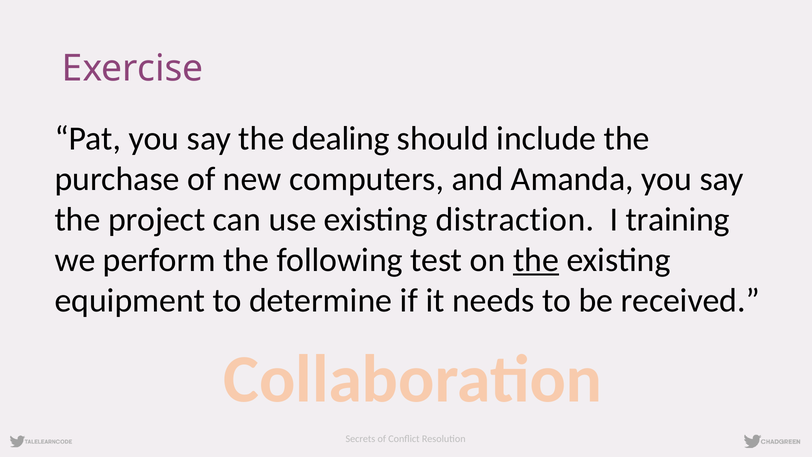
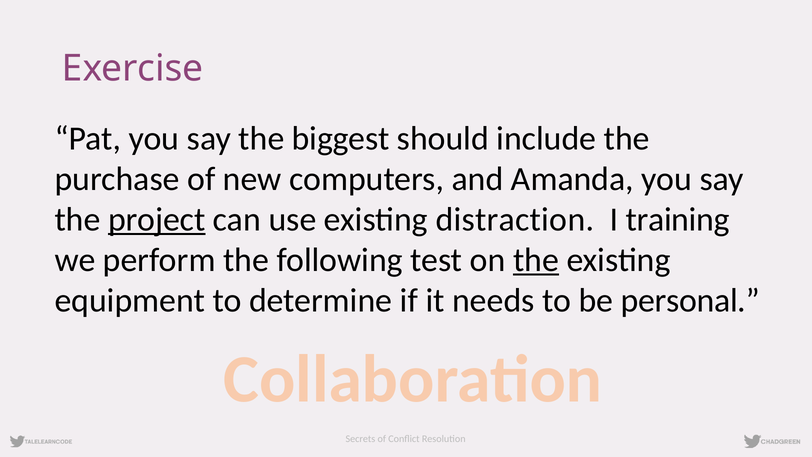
dealing: dealing -> biggest (341, 138)
project underline: none -> present (157, 219)
received: received -> personal (690, 301)
